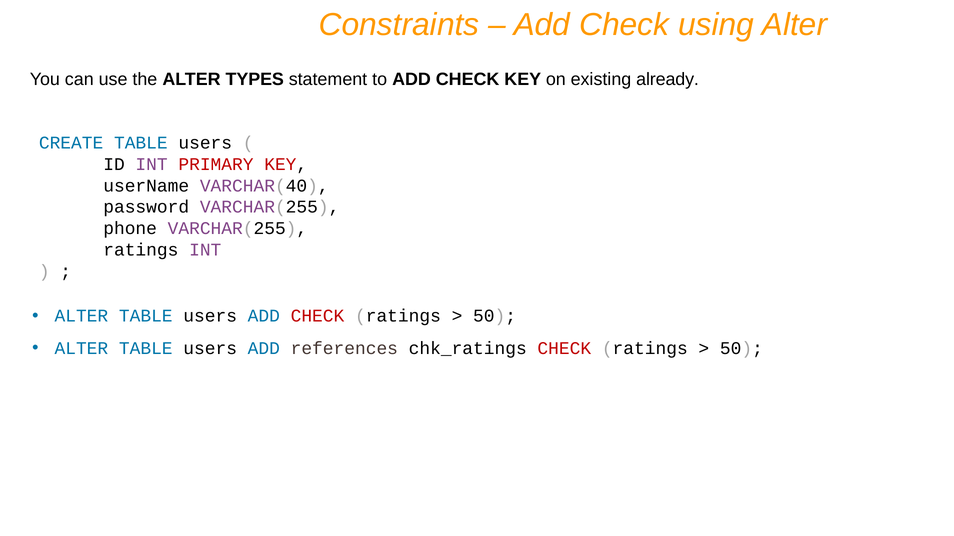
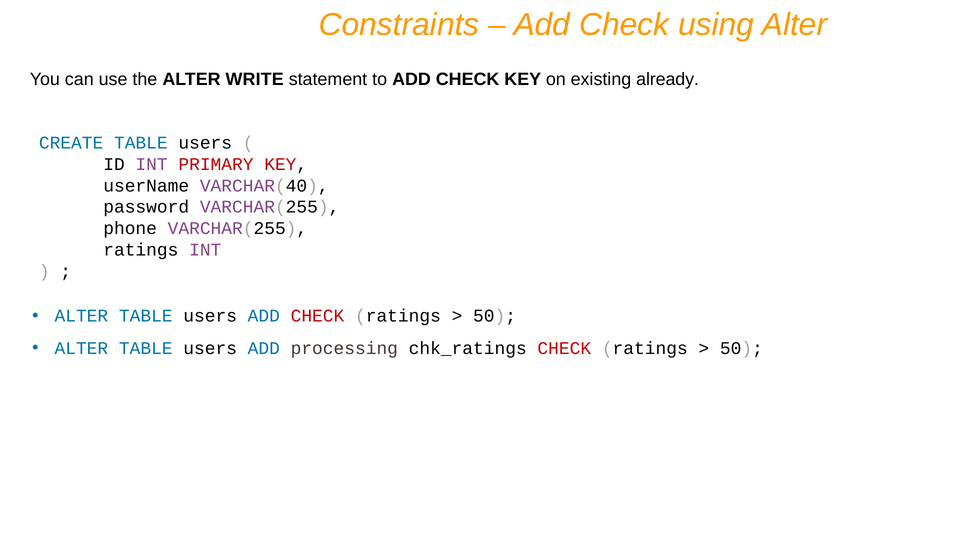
TYPES: TYPES -> WRITE (255, 79)
references: references -> processing (344, 349)
